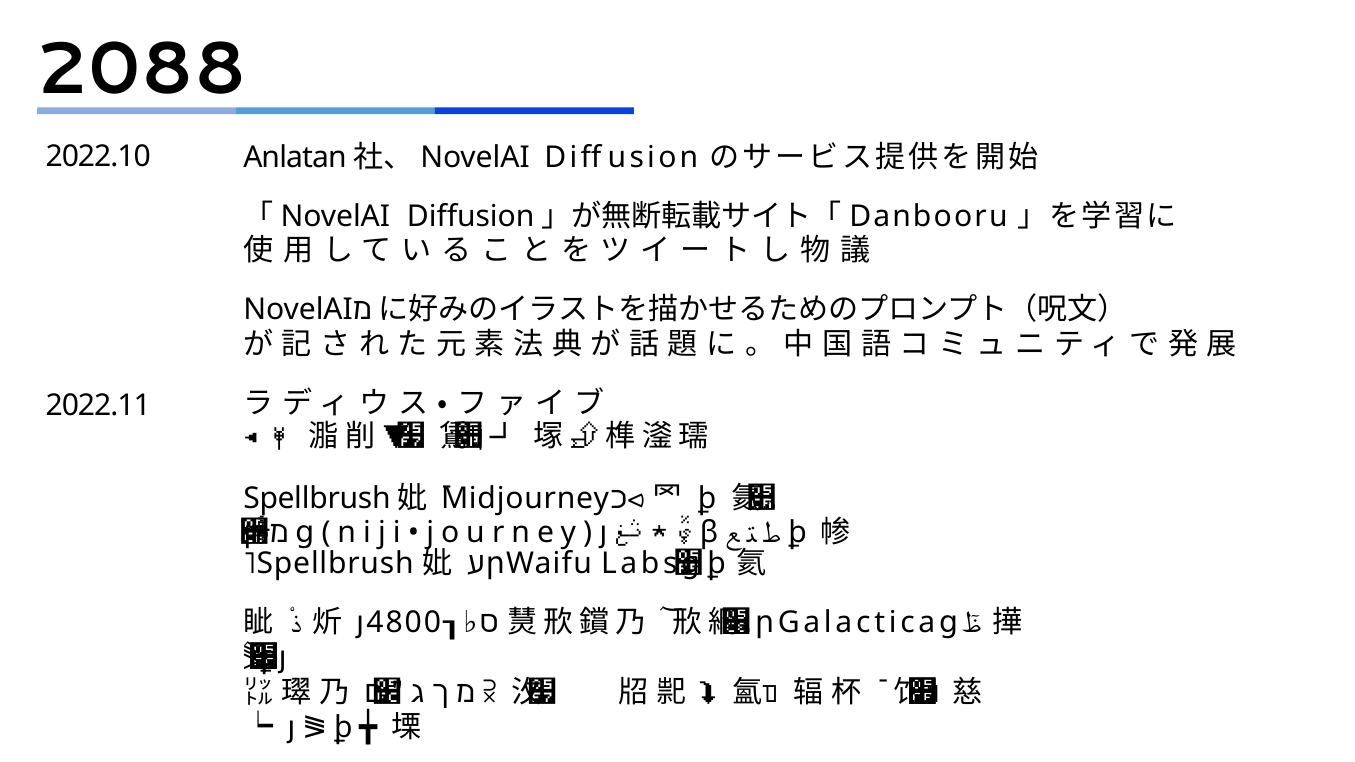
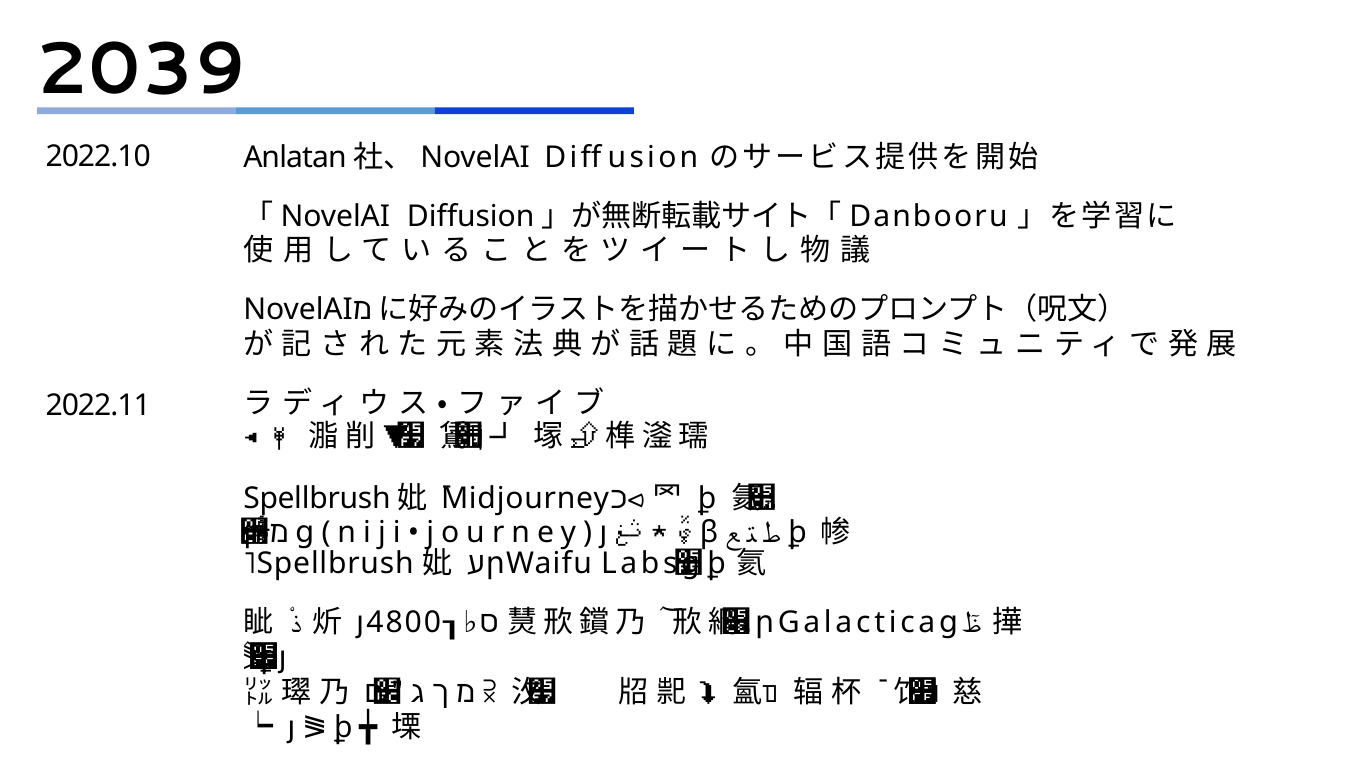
2088: 2088 -> 2039 (141, 69)
